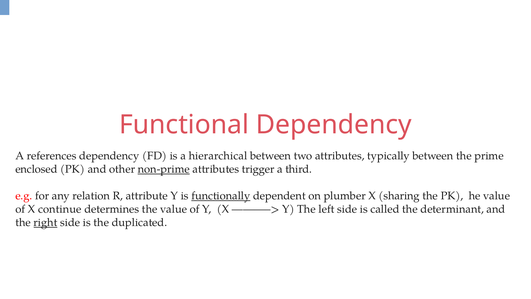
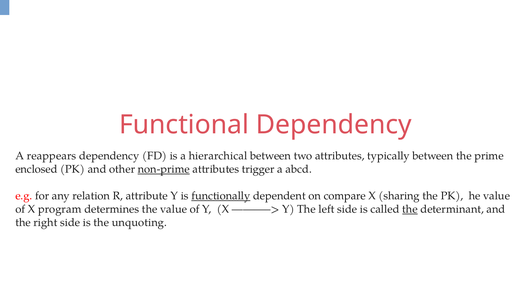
references: references -> reappears (52, 156)
third: third -> abcd (299, 169)
plumber: plumber -> compare (345, 196)
continue: continue -> program (60, 209)
the underline: none -> present (410, 209)
right underline: present -> none (45, 222)
duplicated: duplicated -> unquoting (139, 222)
